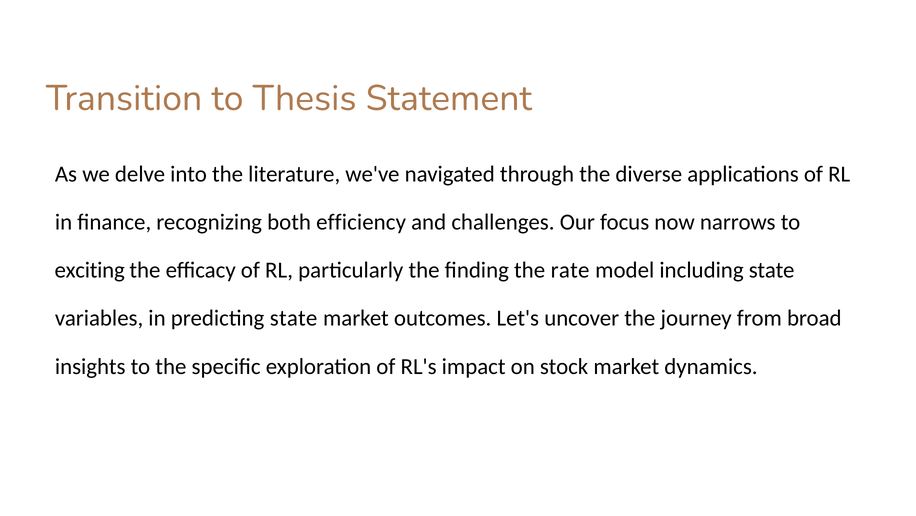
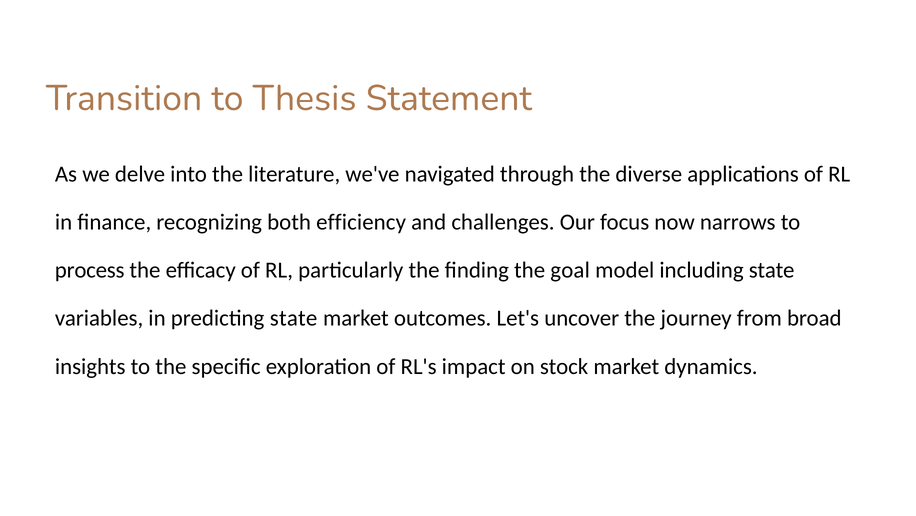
exciting: exciting -> process (90, 270)
rate: rate -> goal (570, 270)
